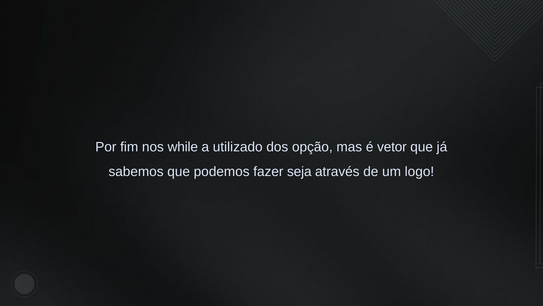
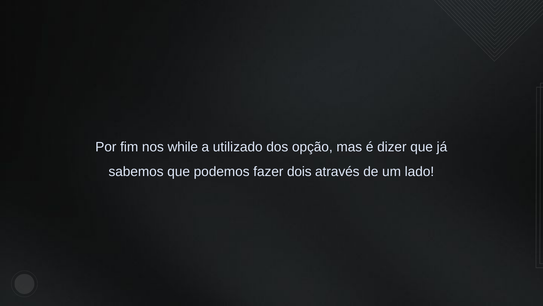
vetor: vetor -> dizer (392, 147)
seja: seja -> dois (299, 171)
logo: logo -> lado (419, 171)
